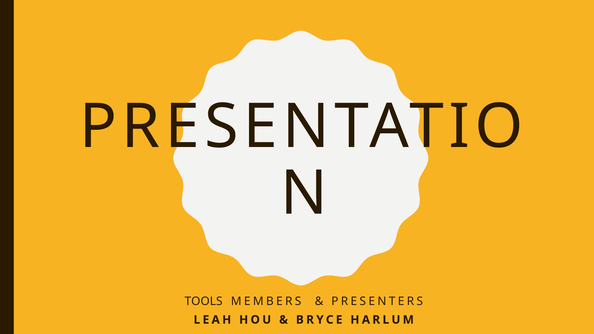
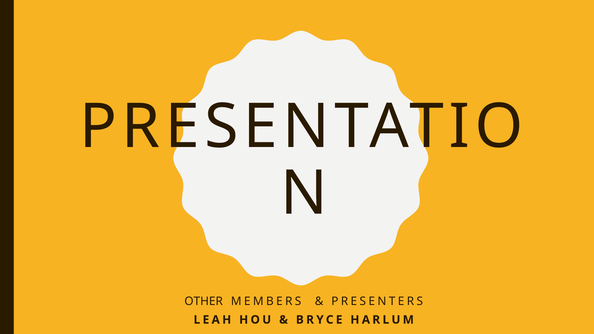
TOOLS: TOOLS -> OTHER (204, 301)
